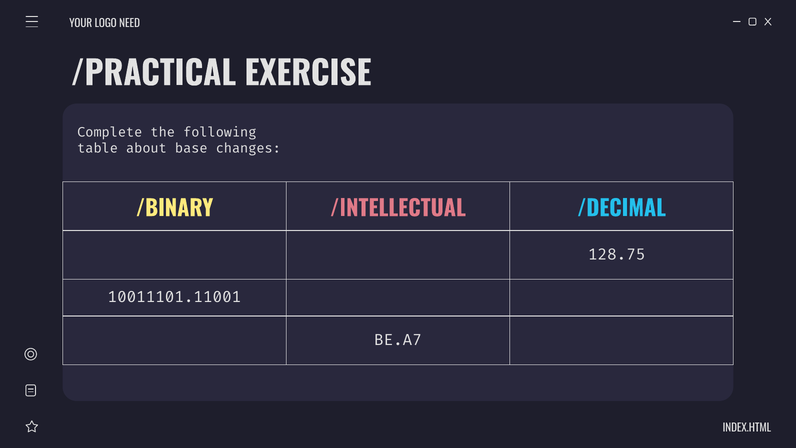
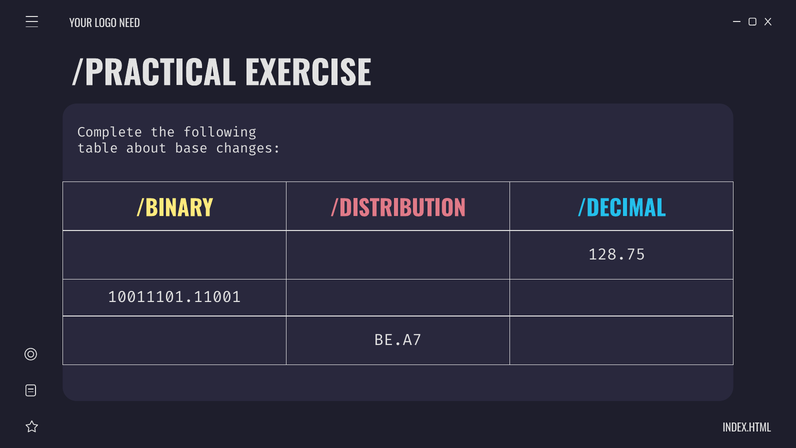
/INTELLECTUAL: /INTELLECTUAL -> /DISTRIBUTION (398, 209)
